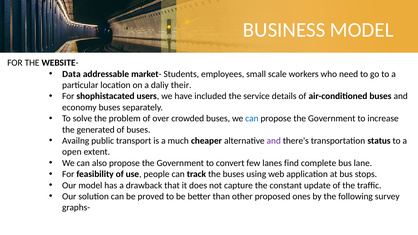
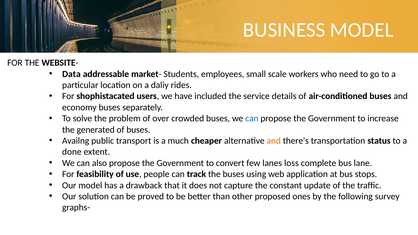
their: their -> rides (181, 85)
and colour: purple -> orange (274, 141)
open: open -> done (72, 152)
find: find -> loss (291, 163)
